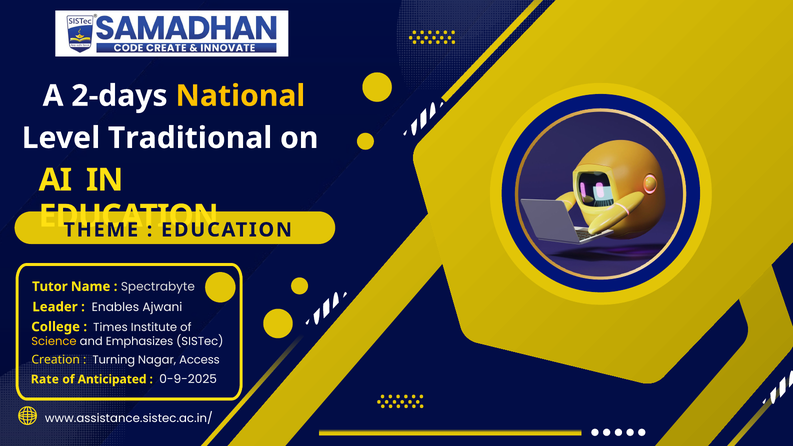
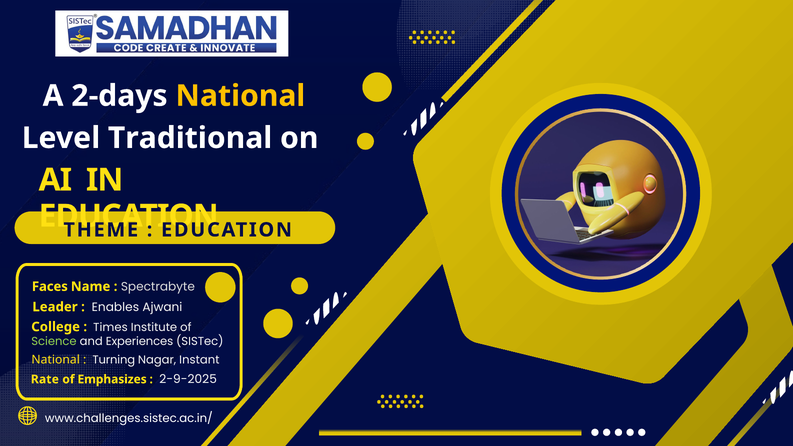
Tutor: Tutor -> Faces (50, 287)
Science colour: yellow -> light green (54, 342)
Emphasizes: Emphasizes -> Experiences (140, 342)
Creation: Creation -> National (56, 360)
Access: Access -> Instant (199, 360)
Anticipated: Anticipated -> Emphasizes (112, 379)
0-9-2025: 0-9-2025 -> 2-9-2025 (188, 379)
www.assistance.sistec.ac.in/: www.assistance.sistec.ac.in/ -> www.challenges.sistec.ac.in/ (129, 418)
